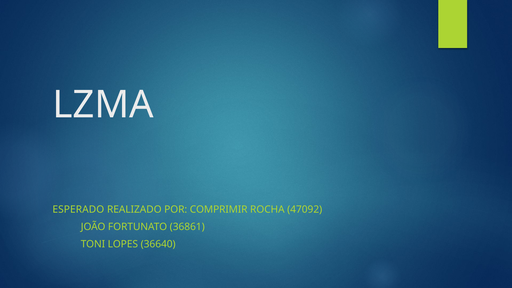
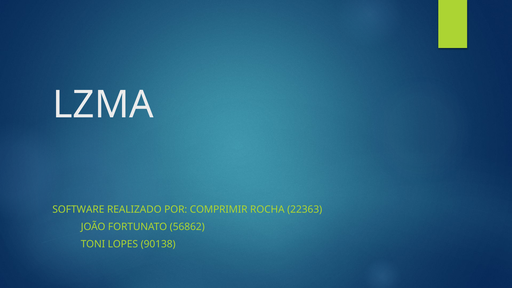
ESPERADO: ESPERADO -> SOFTWARE (78, 209)
47092: 47092 -> 22363 (305, 209)
36861: 36861 -> 56862 (187, 227)
36640: 36640 -> 90138 (158, 244)
